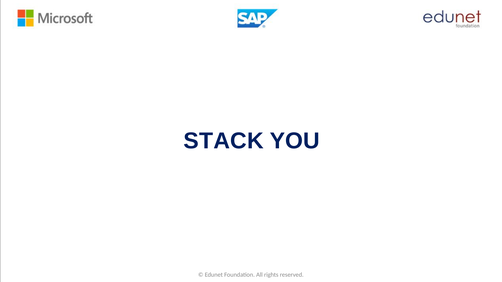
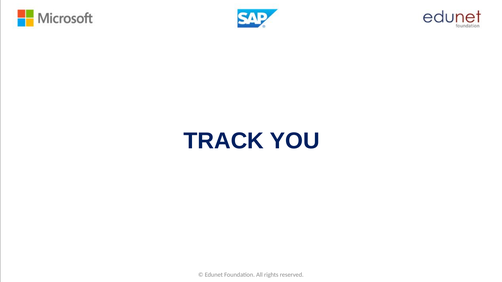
STACK: STACK -> TRACK (224, 141)
